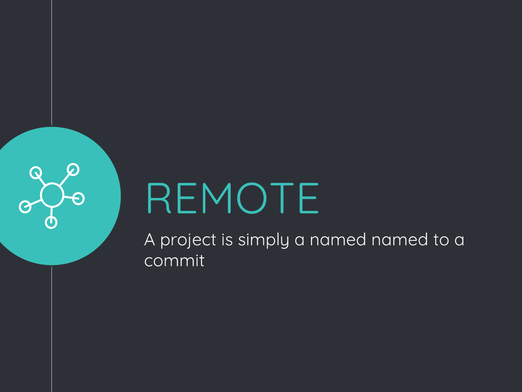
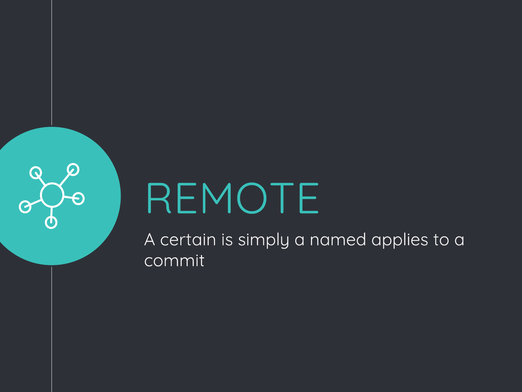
project: project -> certain (188, 239)
named named: named -> applies (400, 239)
